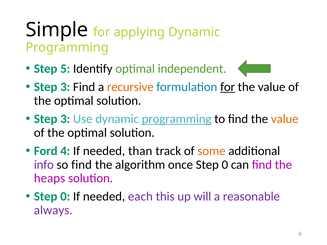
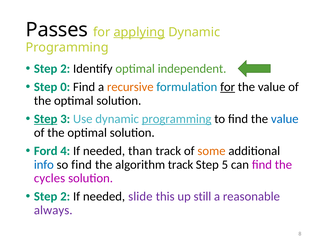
Simple: Simple -> Passes (57, 30)
applying underline: none -> present (139, 32)
5: 5 -> 2 (65, 69)
3: 3 -> 0 (65, 87)
Step underline: none -> present (46, 119)
value colour: orange -> blue (285, 119)
info colour: purple -> blue (44, 165)
algorithm once: once -> track (181, 165)
0: 0 -> 5 (225, 165)
heaps: heaps -> cycles (50, 178)
0: 0 -> 2 (65, 197)
each: each -> slide (140, 197)
will: will -> still (202, 197)
